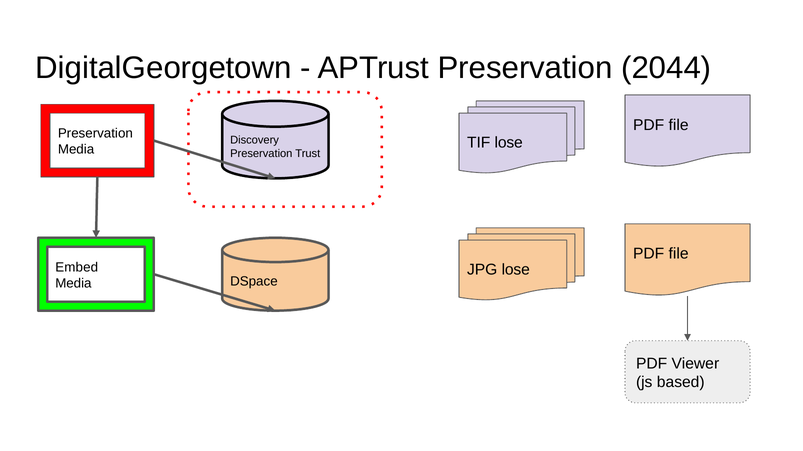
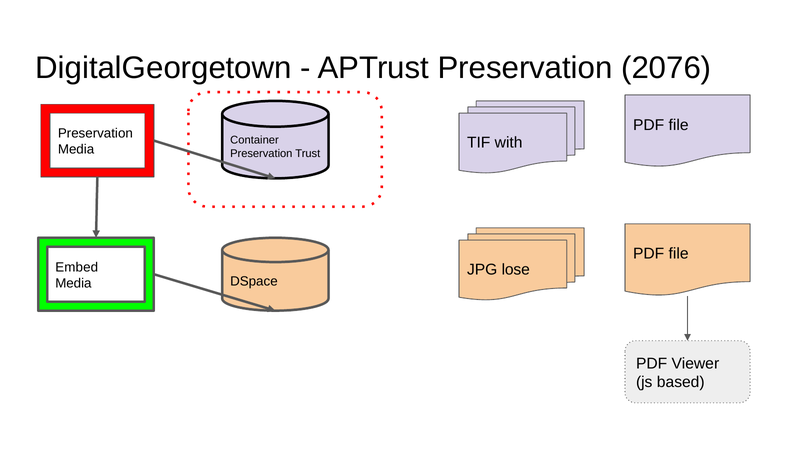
2044: 2044 -> 2076 (666, 68)
Discovery: Discovery -> Container (255, 140)
TIF lose: lose -> with (509, 143)
